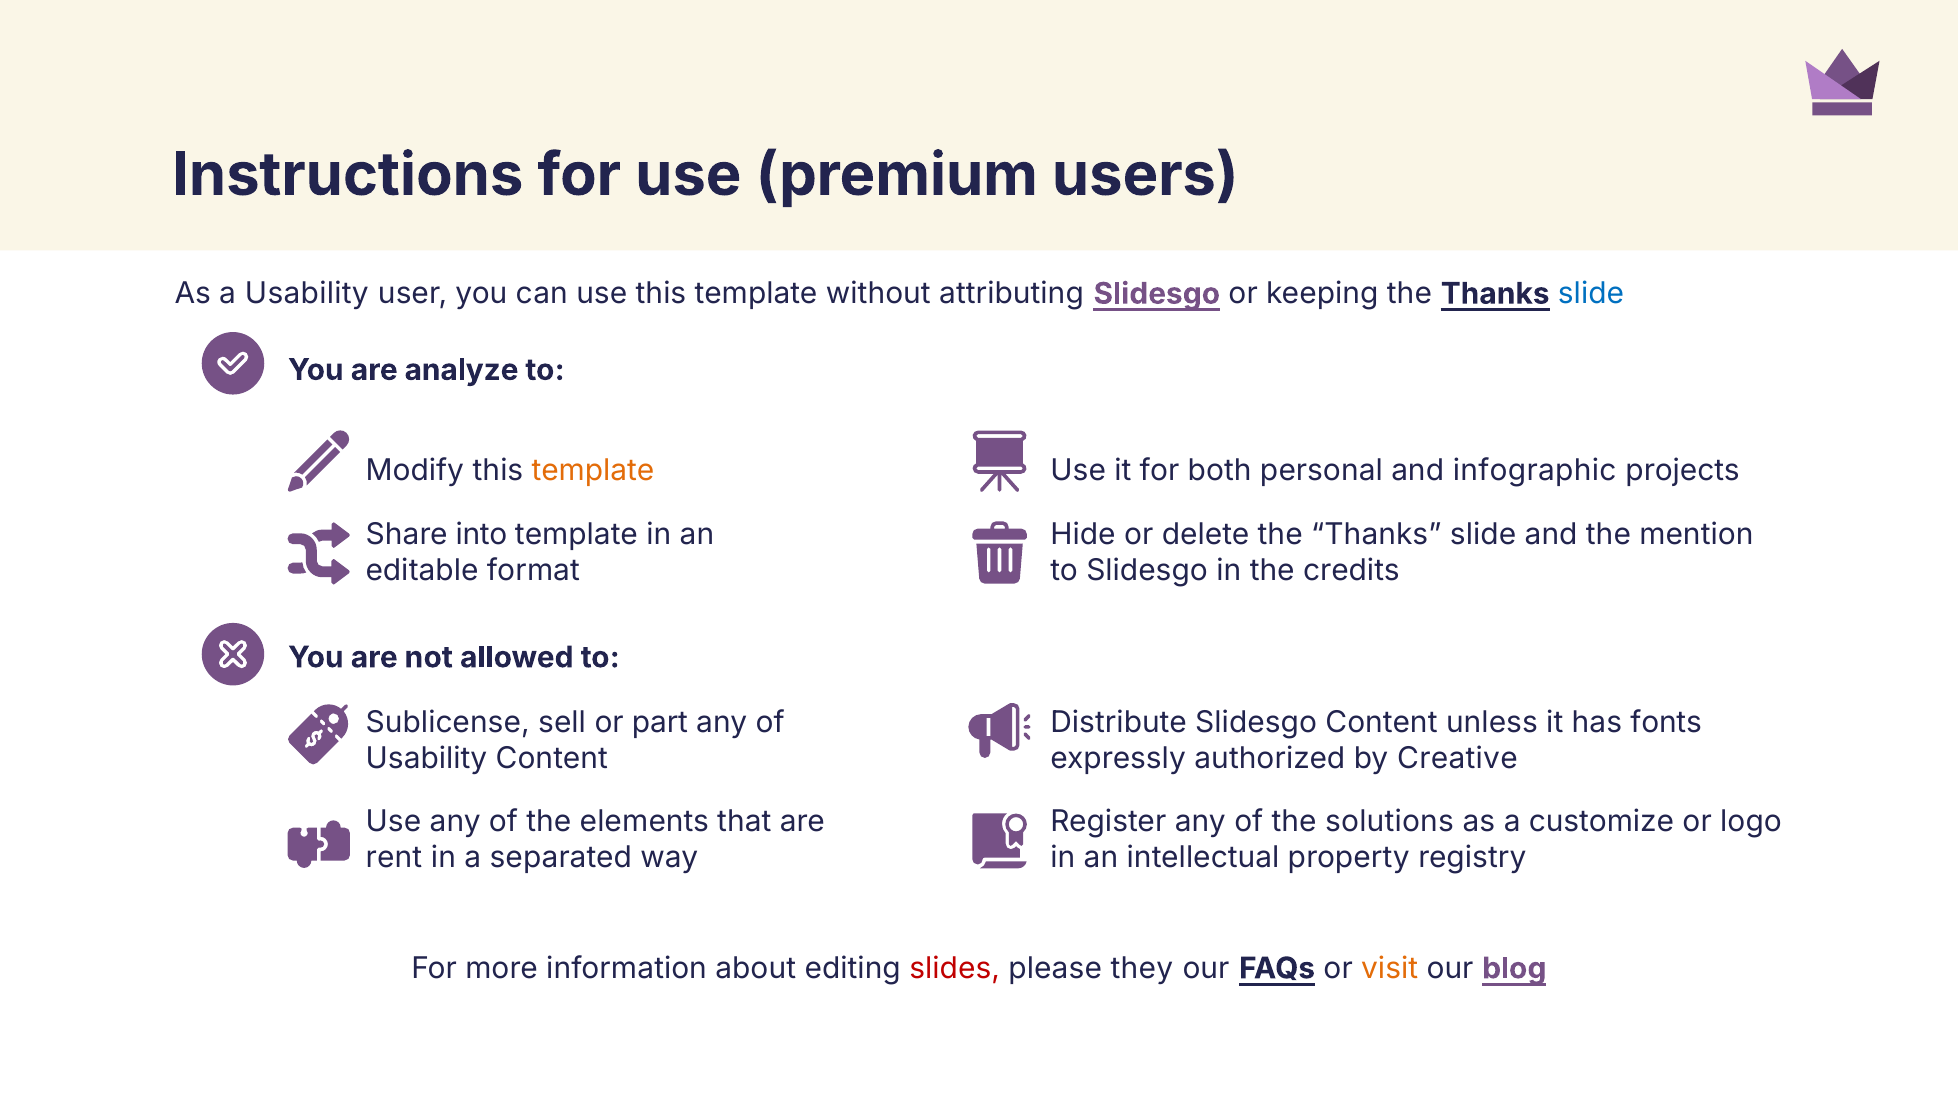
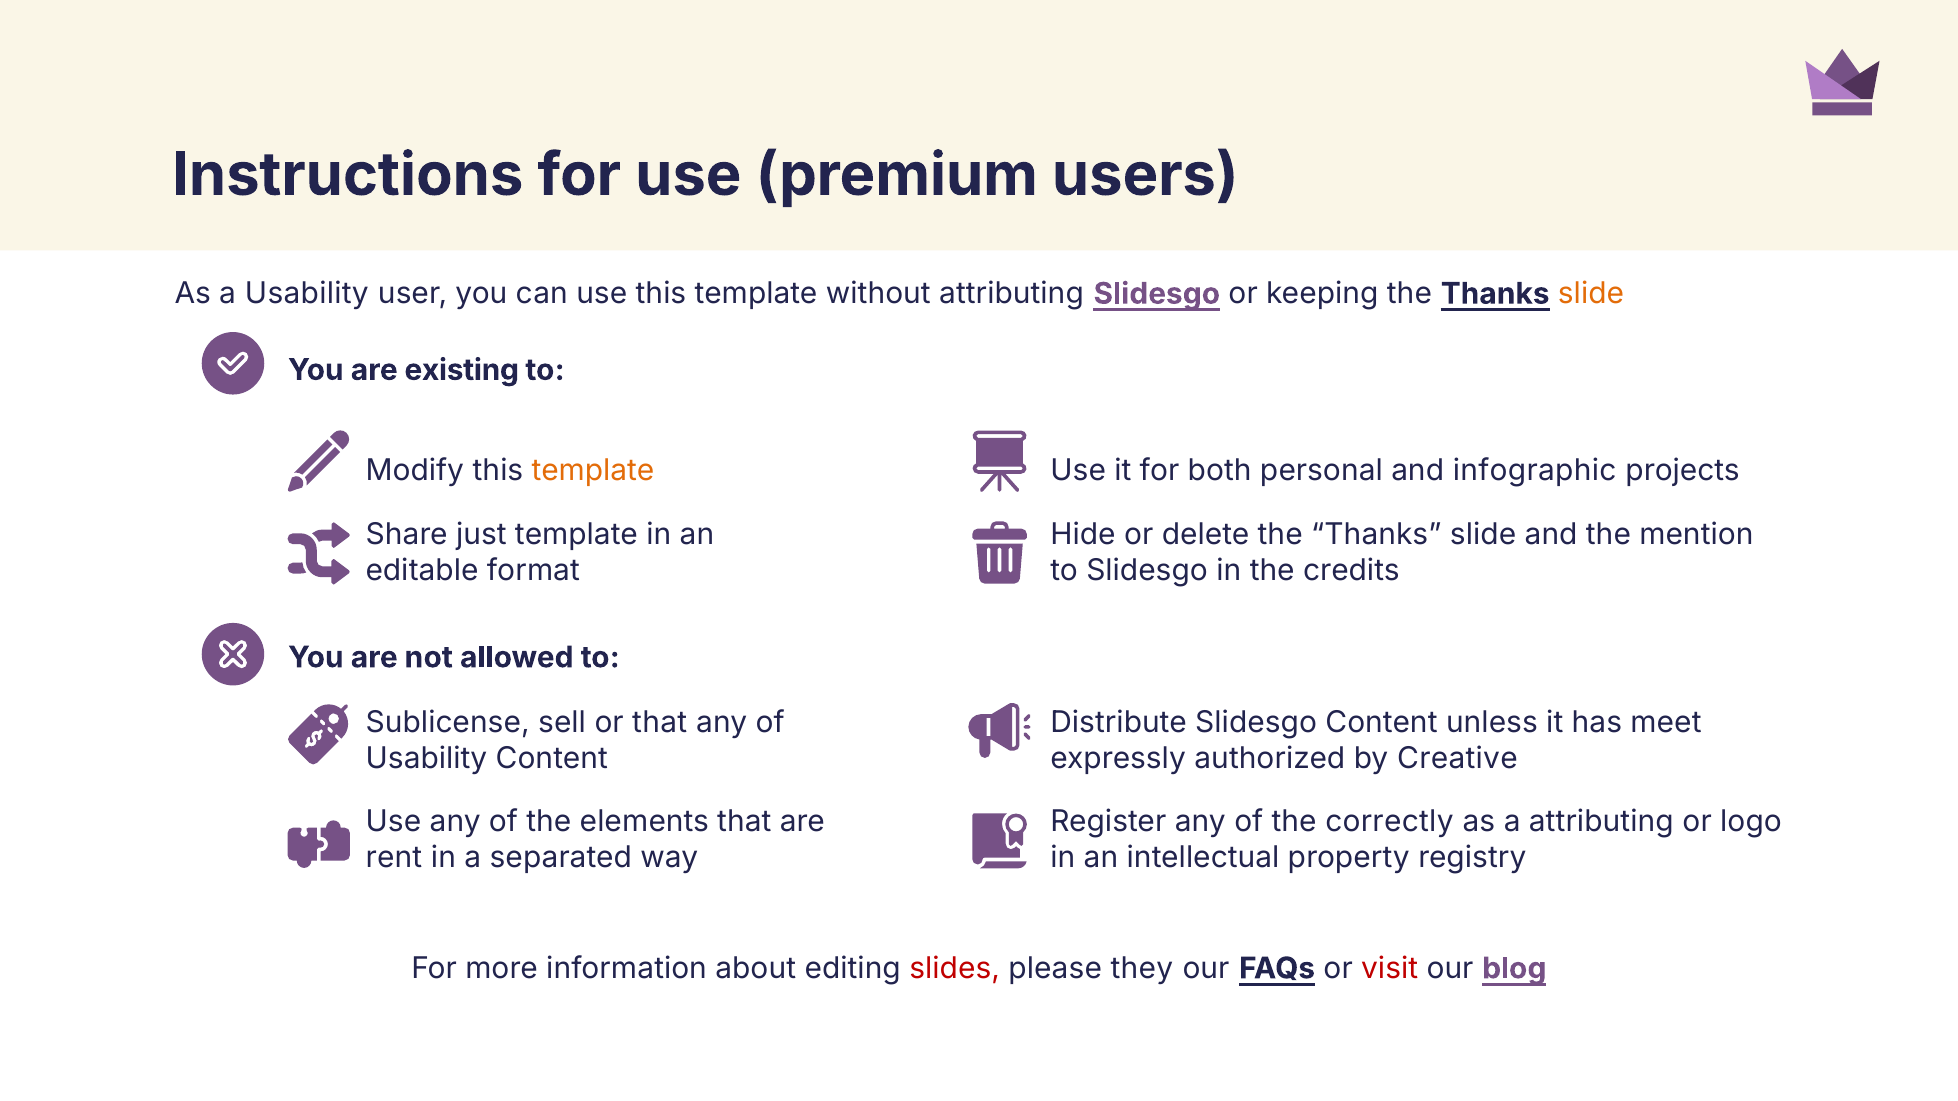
slide colour: blue -> orange (1591, 294)
analyze: analyze -> existing (462, 370)
into: into -> just (481, 535)
or part: part -> that (660, 723)
fonts: fonts -> meet (1666, 723)
solutions: solutions -> correctly (1389, 822)
a customize: customize -> attributing (1601, 822)
visit colour: orange -> red (1390, 969)
